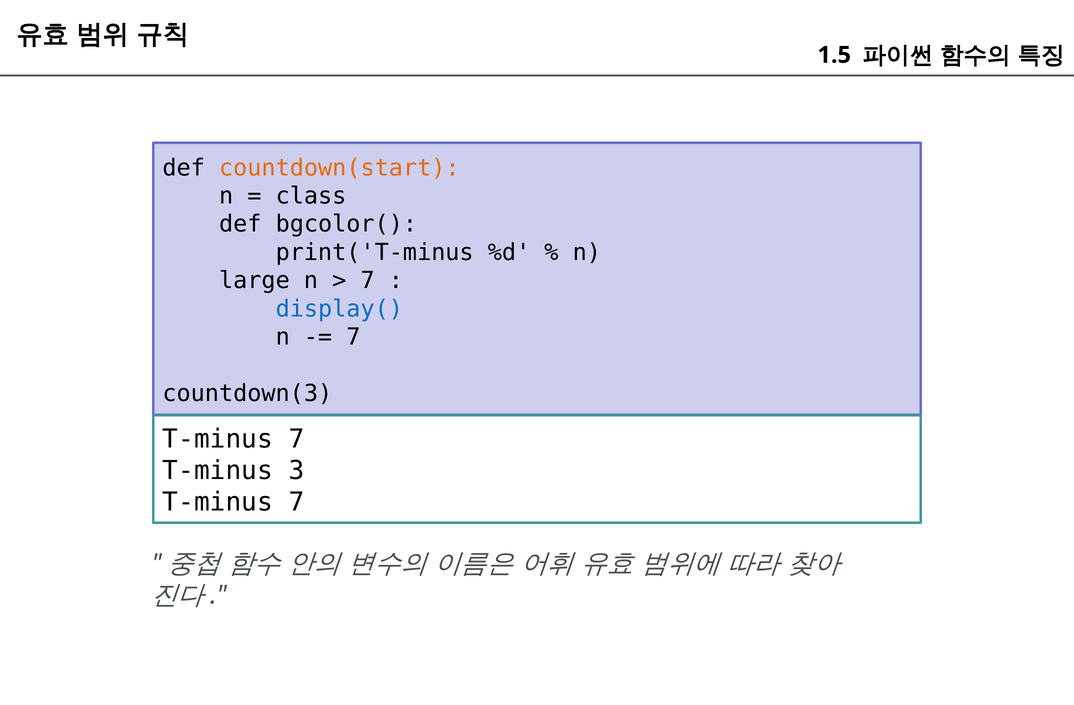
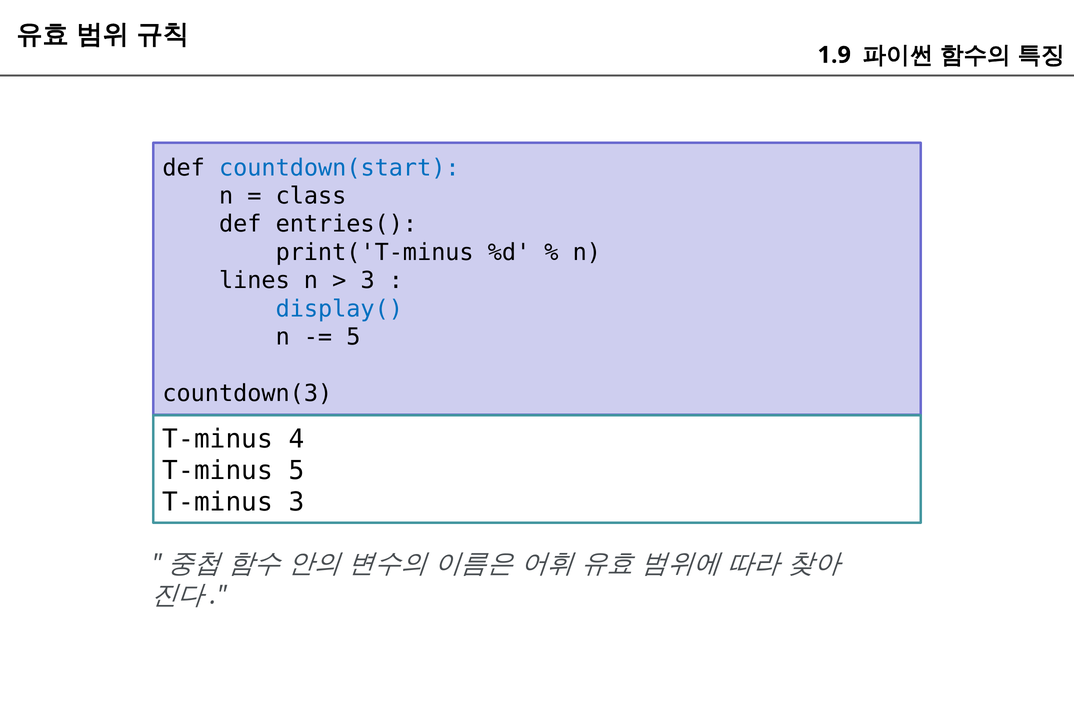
1.5: 1.5 -> 1.9 (834, 55)
countdown(start colour: orange -> blue (339, 168)
bgcolor(: bgcolor( -> entries( (346, 224)
large: large -> lines (254, 281)
7: 7 -> 3 (368, 281)
7: 7 -> 5 (353, 337)
7: 7 -> 4 (296, 440)
T-minus 3: 3 -> 5 (296, 471)
7: 7 -> 3 (296, 502)
